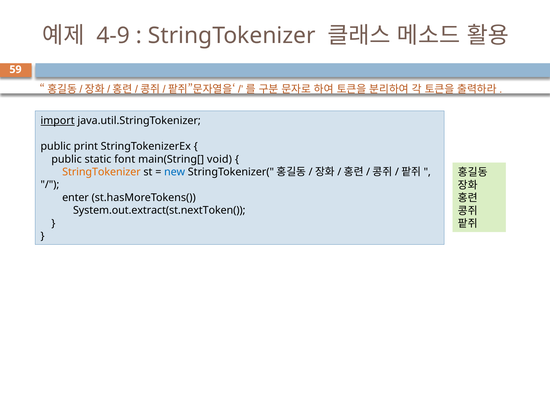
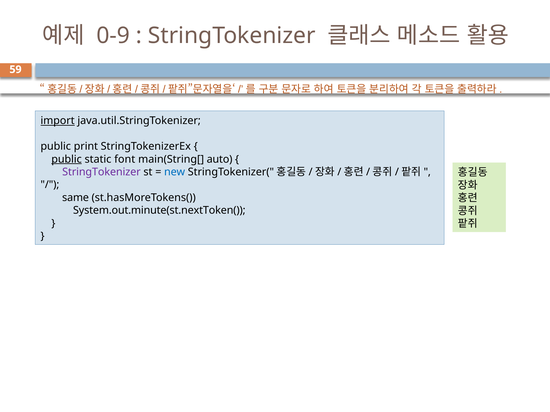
4-9: 4-9 -> 0-9 (113, 36)
public underline: none -> present (67, 159)
void: void -> auto (220, 159)
StringTokenizer colour: orange -> purple (101, 172)
enter: enter -> same (76, 198)
System.out.extract(st.nextToken(: System.out.extract(st.nextToken( -> System.out.minute(st.nextToken( (159, 211)
